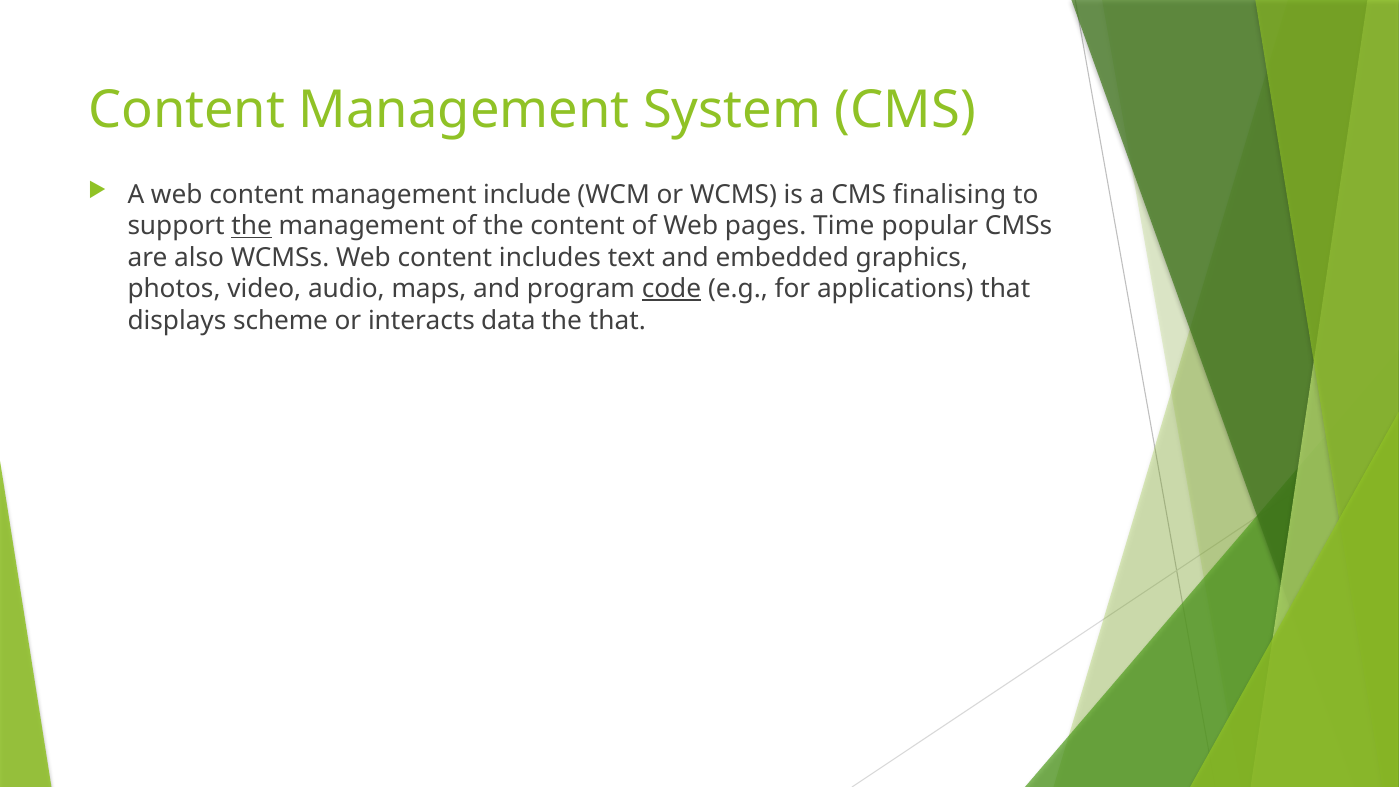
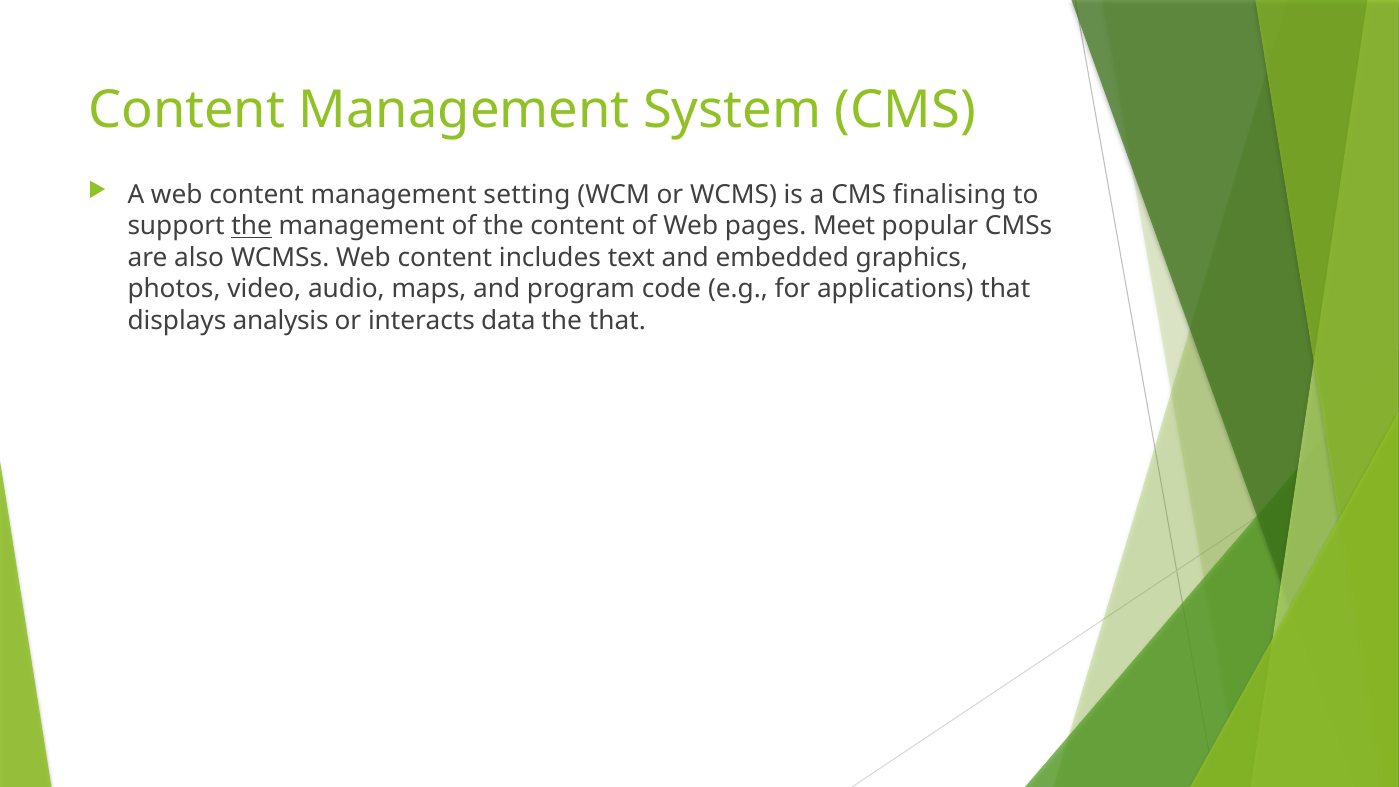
include: include -> setting (527, 195)
Time: Time -> Meet (844, 226)
code underline: present -> none (671, 289)
scheme: scheme -> analysis (281, 320)
